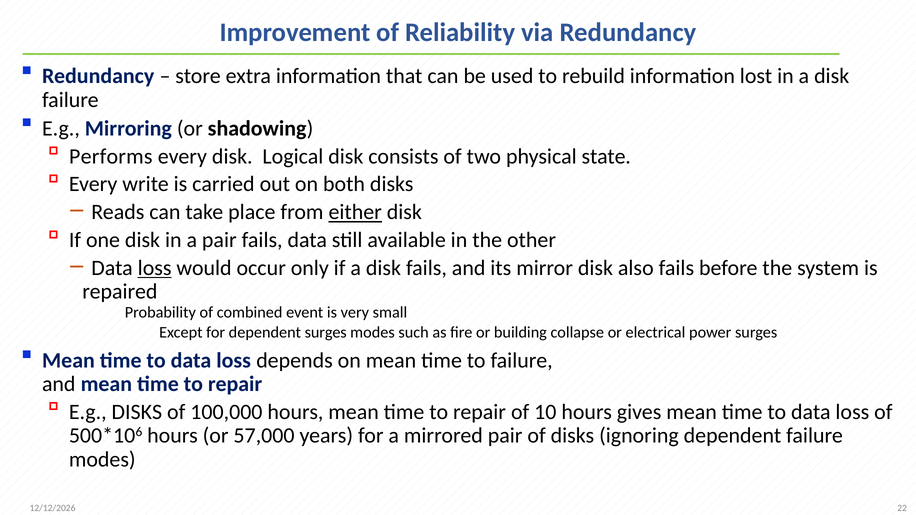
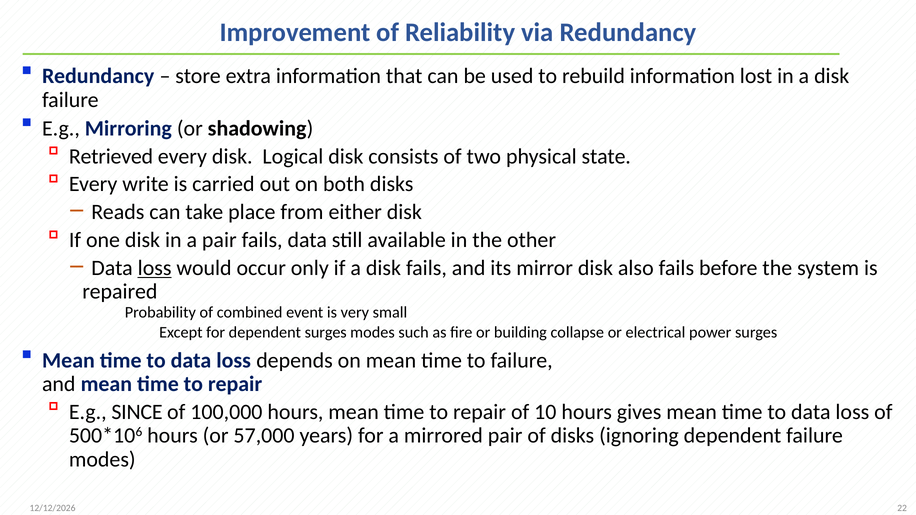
Performs: Performs -> Retrieved (111, 156)
either underline: present -> none (355, 212)
E.g DISKS: DISKS -> SINCE (137, 412)
